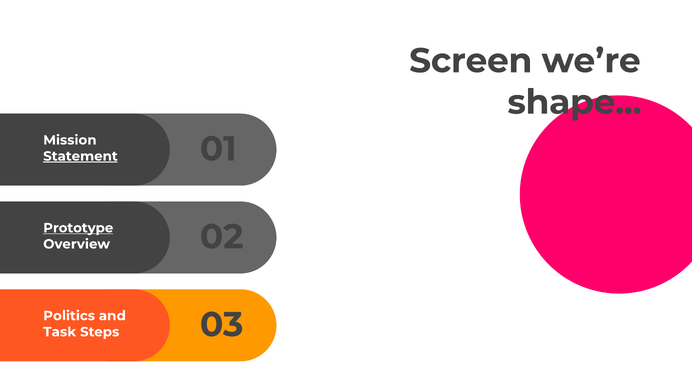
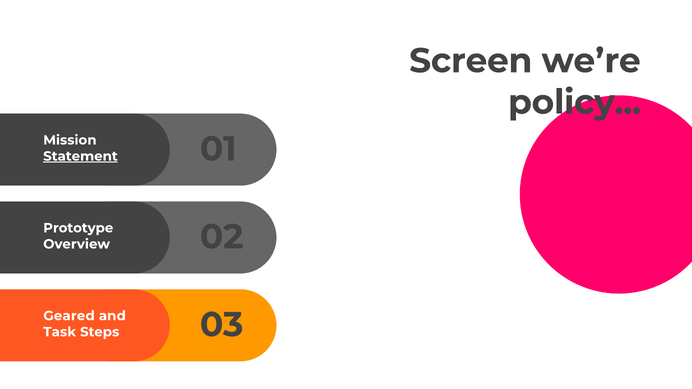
shape: shape -> policy (575, 102)
Prototype underline: present -> none (78, 228)
Politics: Politics -> Geared (69, 316)
